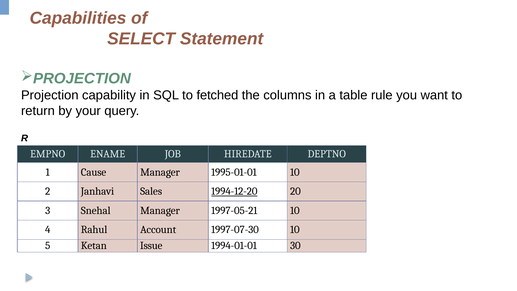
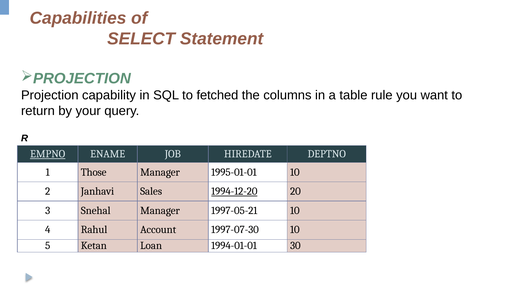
EMPNO underline: none -> present (48, 154)
Cause: Cause -> Those (94, 172)
Issue: Issue -> Loan (151, 246)
